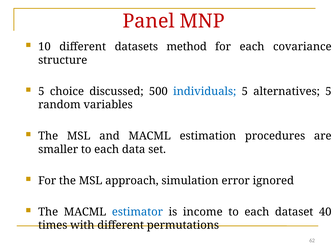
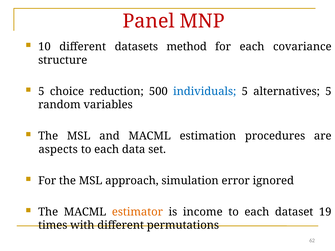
discussed: discussed -> reduction (117, 91)
smaller: smaller -> aspects (58, 150)
estimator colour: blue -> orange (137, 212)
40: 40 -> 19 (325, 212)
